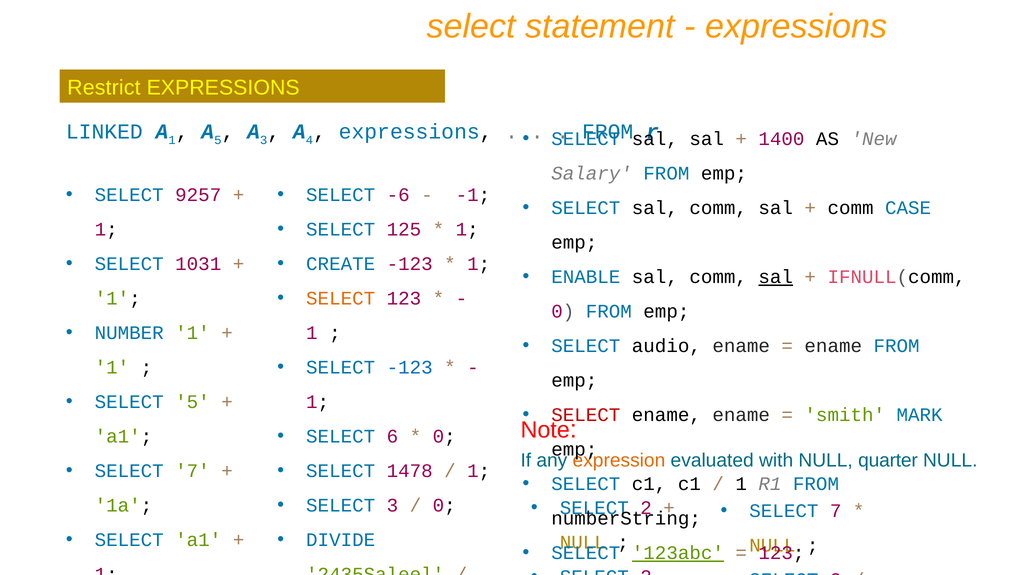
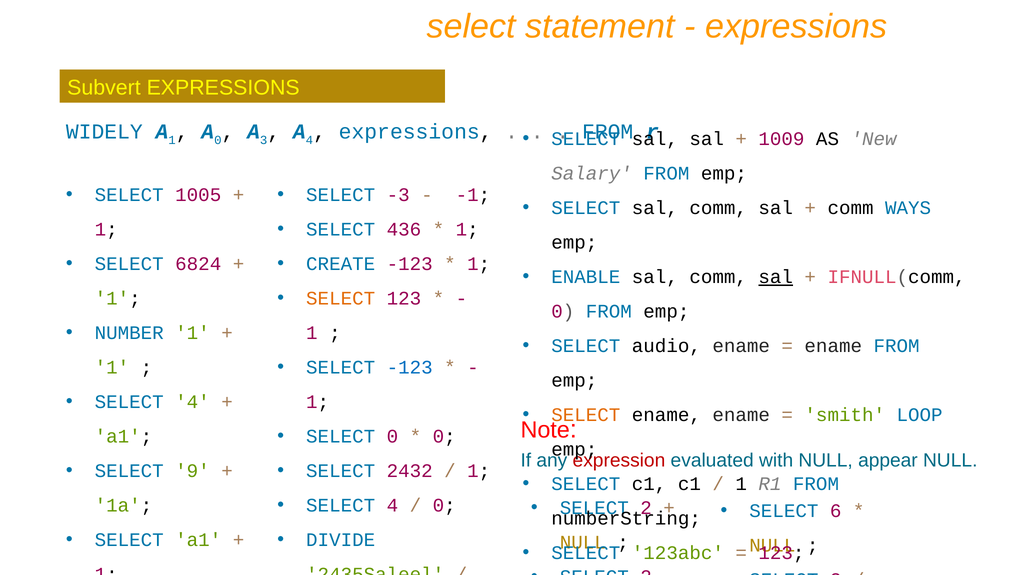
Restrict: Restrict -> Subvert (104, 88)
LINKED: LINKED -> WIDELY (104, 132)
5: 5 -> 0 (218, 140)
1400: 1400 -> 1009 (781, 139)
9257: 9257 -> 1005 (198, 195)
-6: -6 -> -3 (398, 195)
CASE: CASE -> WAYS (908, 208)
125: 125 -> 436 (404, 229)
1031: 1031 -> 6824 (198, 264)
5: 5 -> 4 (192, 402)
SELECT colour: red -> orange (586, 415)
MARK: MARK -> LOOP (920, 415)
SELECT 6: 6 -> 0 (392, 437)
expression colour: orange -> red (619, 461)
quarter: quarter -> appear (888, 461)
7: 7 -> 9 (192, 471)
1478: 1478 -> 2432 (410, 471)
3: 3 -> 4 (392, 506)
7: 7 -> 6 (836, 511)
123abc underline: present -> none (678, 553)
